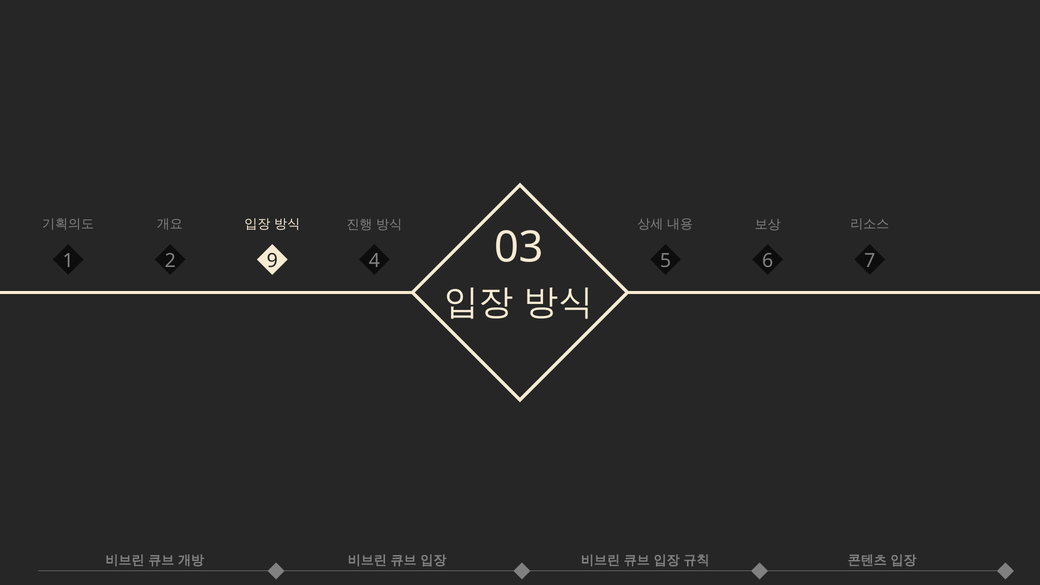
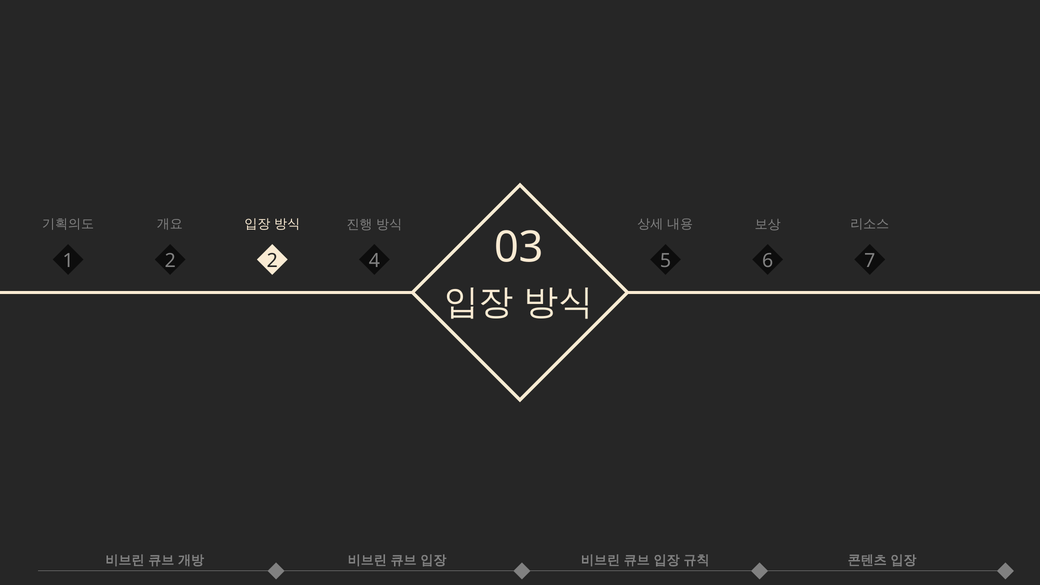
2 9: 9 -> 2 (272, 261)
